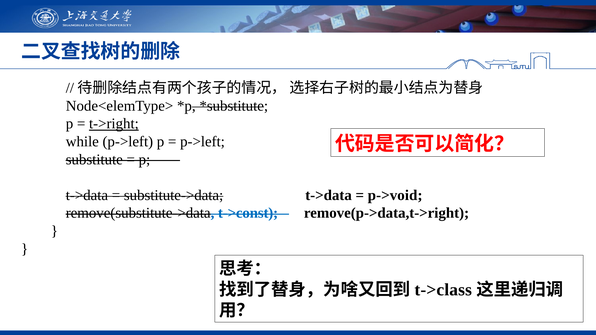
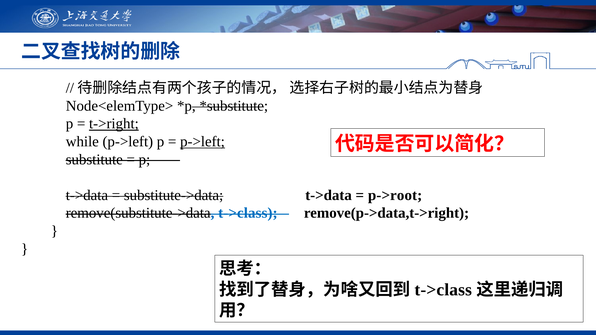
p->left underline: none -> present (202, 142)
p->void: p->void -> p->root (395, 195)
remove(substitute->data t->const: t->const -> t->class (248, 213)
